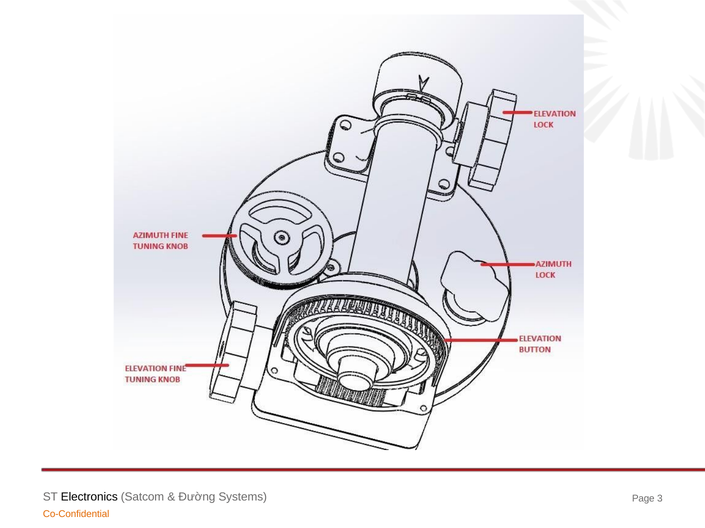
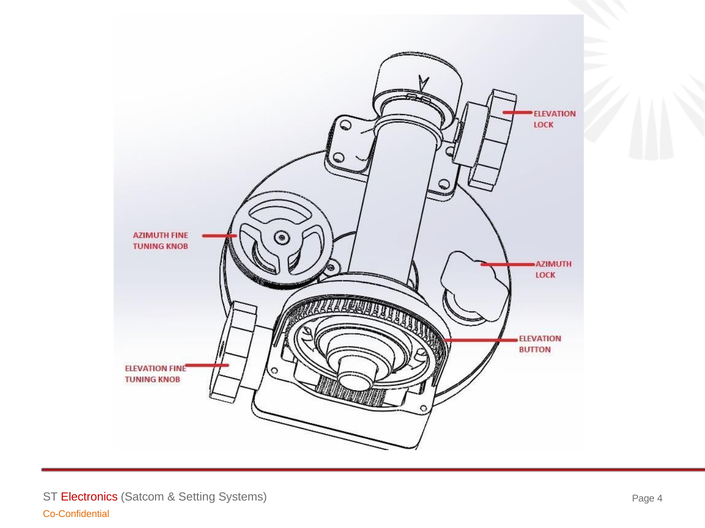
Electronics colour: black -> red (89, 497)
Đường: Đường -> Setting (197, 497)
3: 3 -> 4 (660, 499)
